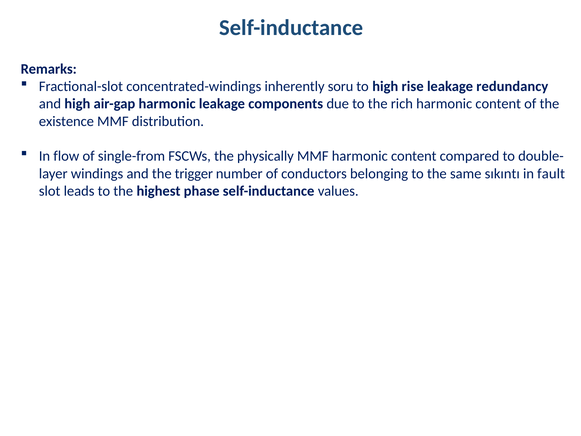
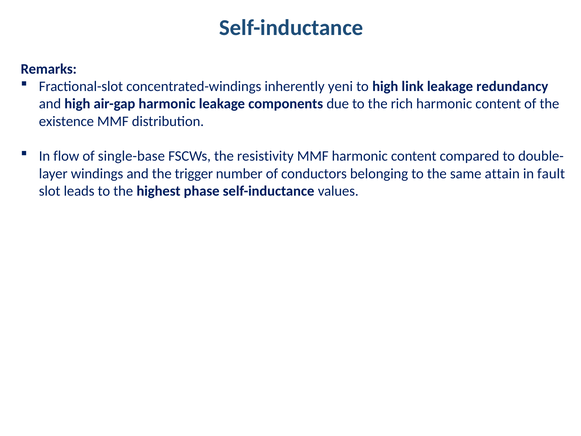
soru: soru -> yeni (340, 86)
rise: rise -> link (413, 86)
single-from: single-from -> single-base (131, 156)
physically: physically -> resistivity (265, 156)
sıkıntı: sıkıntı -> attain (502, 173)
